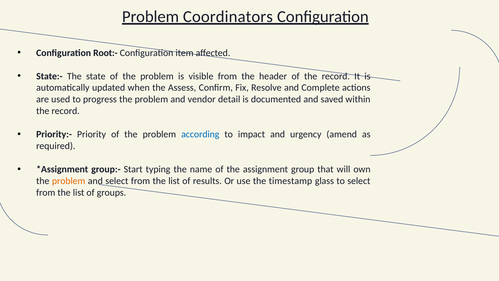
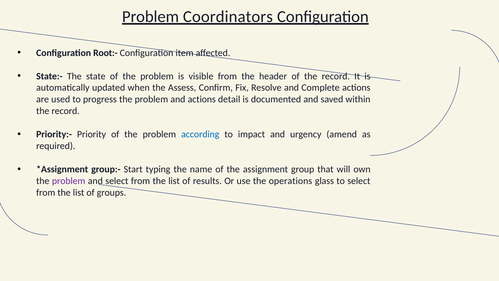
and vendor: vendor -> actions (202, 99)
problem colour: orange -> purple (69, 181)
timestamp: timestamp -> operations (290, 181)
